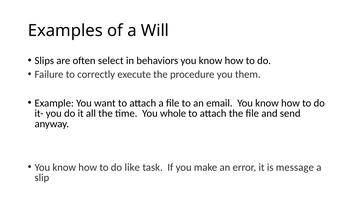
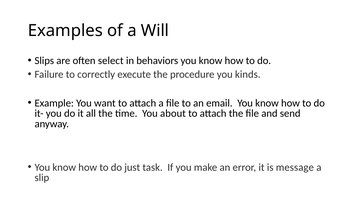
them: them -> kinds (248, 74)
whole: whole -> about (173, 113)
like: like -> just (132, 167)
